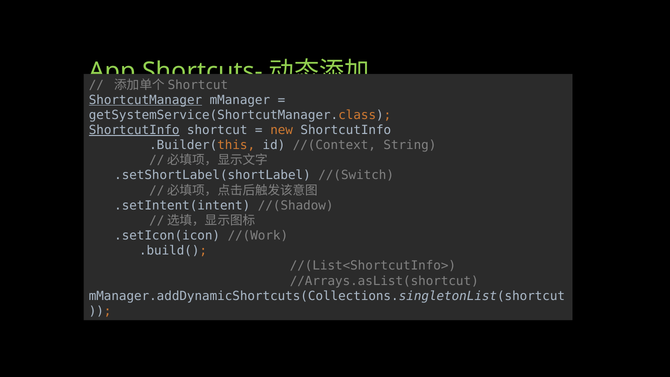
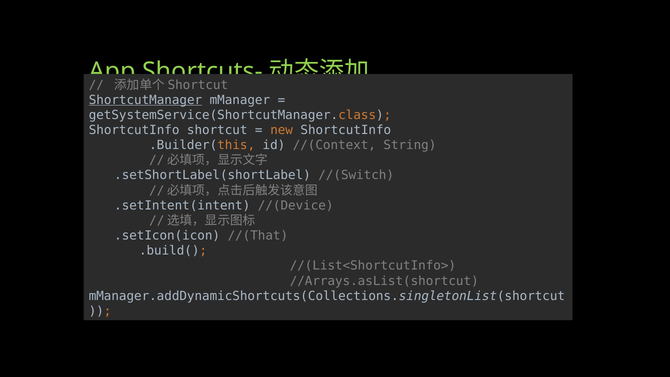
ShortcutInfo underline: present -> none (134, 130)
//(Shadow: //(Shadow -> //(Device (296, 205)
//(Work: //(Work -> //(That (258, 236)
